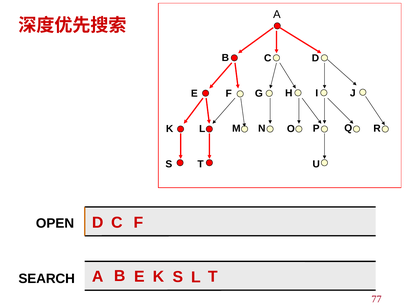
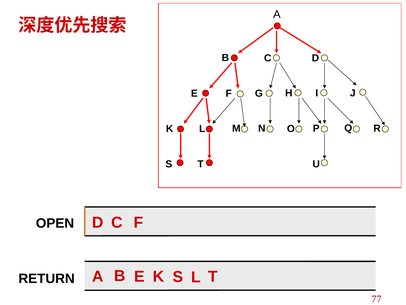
SEARCH: SEARCH -> RETURN (47, 278)
